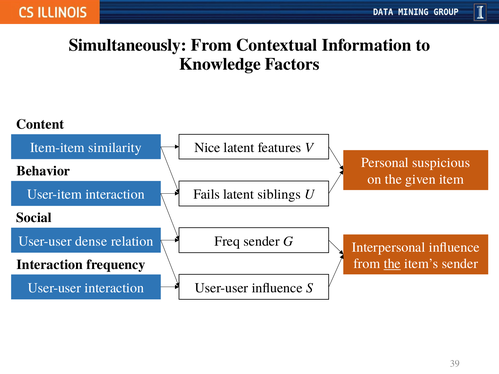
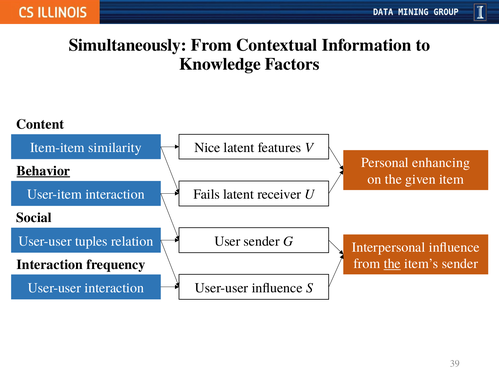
suspicious: suspicious -> enhancing (441, 163)
Behavior underline: none -> present (43, 171)
siblings: siblings -> receiver (279, 195)
dense: dense -> tuples (91, 241)
Freq: Freq -> User (227, 241)
